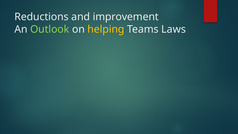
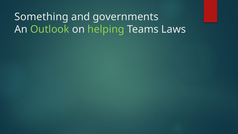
Reductions: Reductions -> Something (41, 17)
improvement: improvement -> governments (126, 17)
helping colour: yellow -> light green (106, 29)
